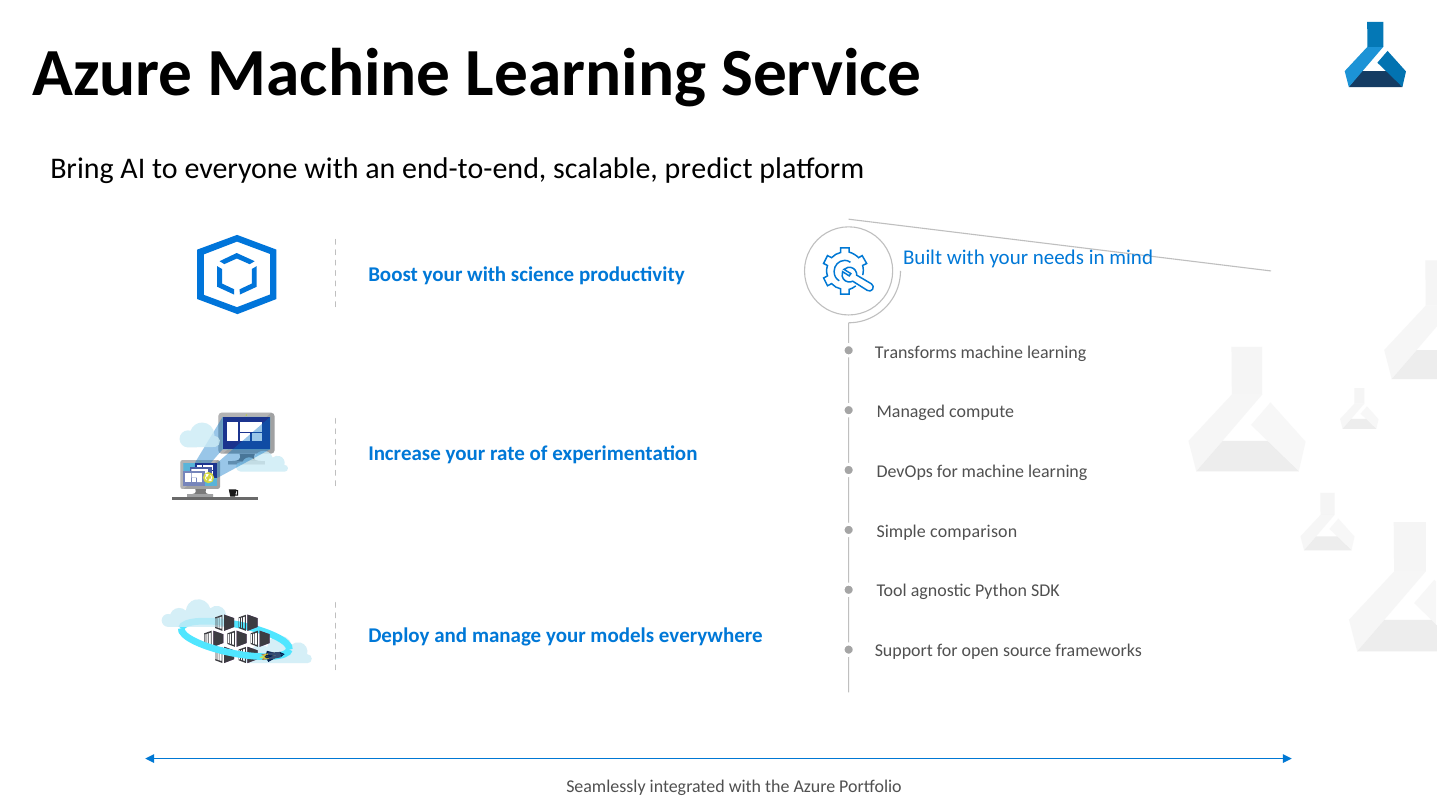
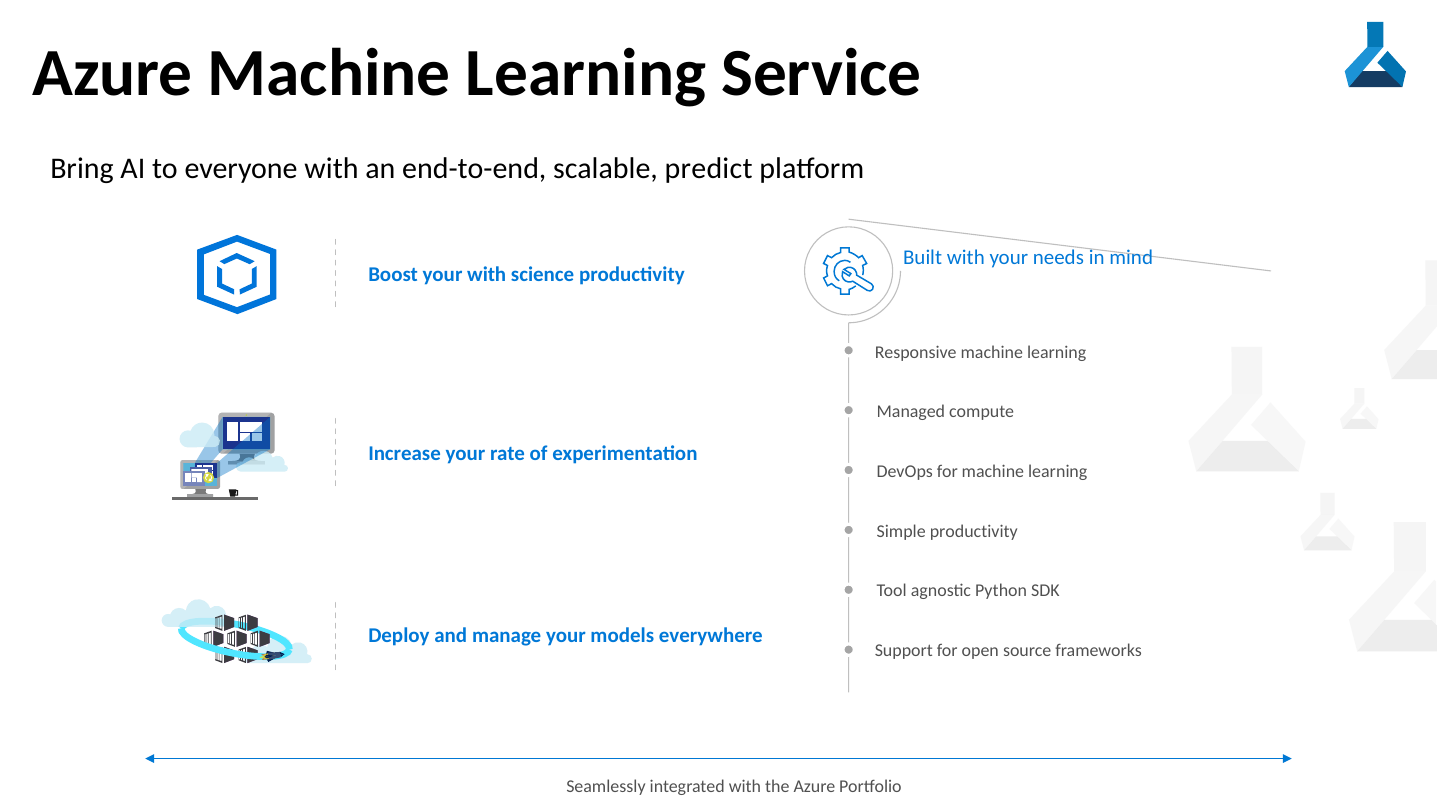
Transforms: Transforms -> Responsive (916, 353)
Simple comparison: comparison -> productivity (974, 531)
